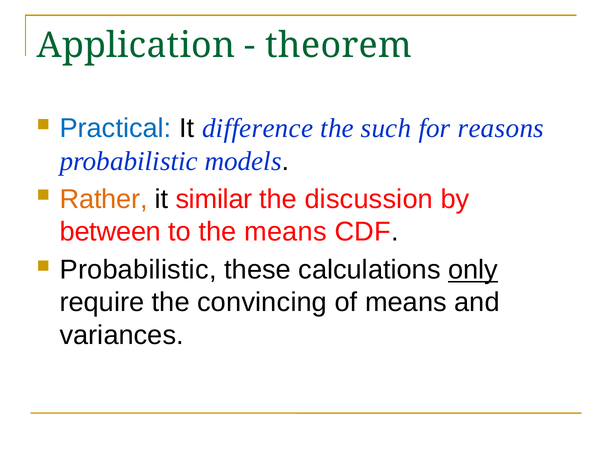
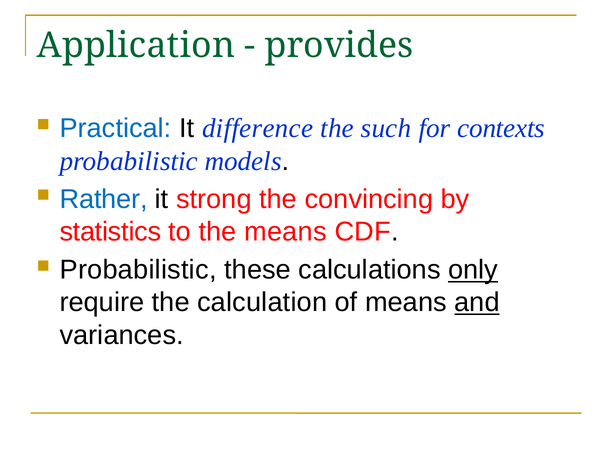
theorem: theorem -> provides (339, 46)
reasons: reasons -> contexts (501, 128)
Rather colour: orange -> blue (104, 199)
similar: similar -> strong (214, 199)
discussion: discussion -> convincing (369, 199)
between: between -> statistics (110, 232)
convincing: convincing -> calculation (262, 303)
and underline: none -> present (477, 303)
